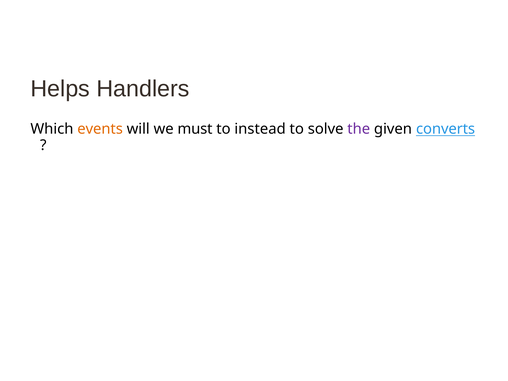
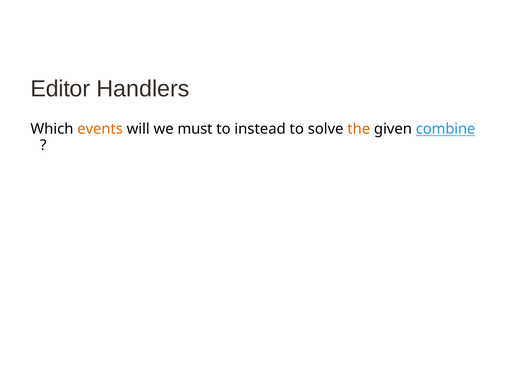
Helps: Helps -> Editor (60, 89)
the colour: purple -> orange (359, 129)
converts: converts -> combine (446, 129)
